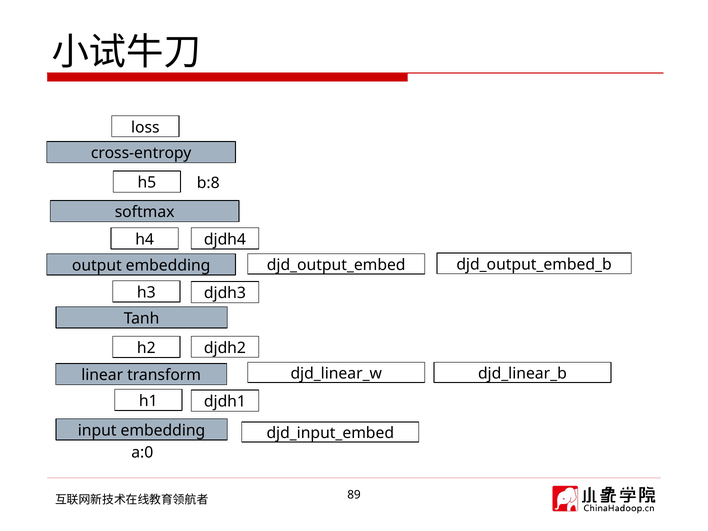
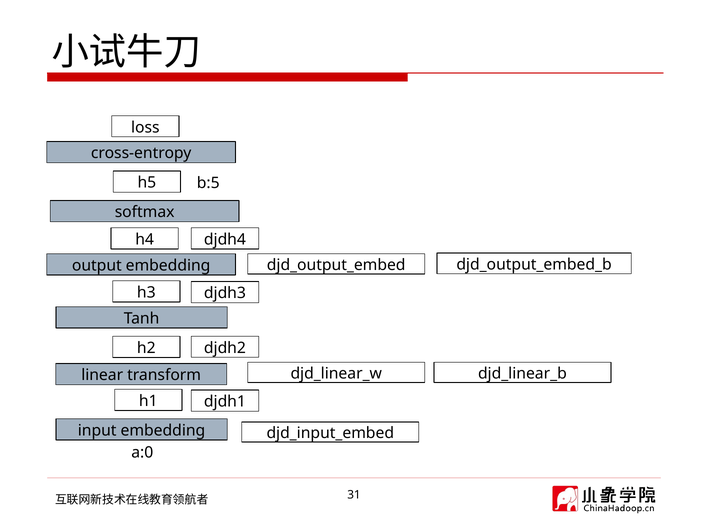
b:8: b:8 -> b:5 (208, 183)
89: 89 -> 31 (354, 495)
